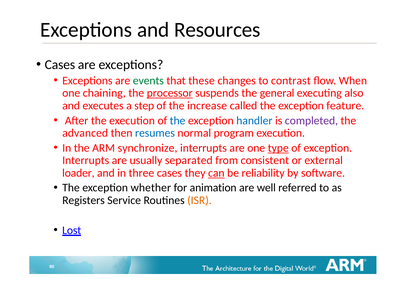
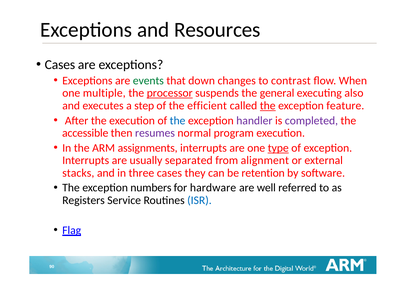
these: these -> down (202, 81)
chaining: chaining -> multiple (104, 93)
increase: increase -> efficient (207, 106)
the underline: none -> present (268, 106)
handler colour: blue -> purple (254, 120)
advanced: advanced -> accessible (85, 133)
resumes colour: blue -> purple (155, 133)
synchronize: synchronize -> assignments (148, 148)
consistent: consistent -> alignment (265, 160)
loader: loader -> stacks (78, 173)
can underline: present -> none (216, 173)
reliability: reliability -> retention (263, 173)
whether: whether -> numbers (151, 188)
animation: animation -> hardware (213, 188)
ISR colour: orange -> blue (199, 200)
Lost: Lost -> Flag (72, 230)
